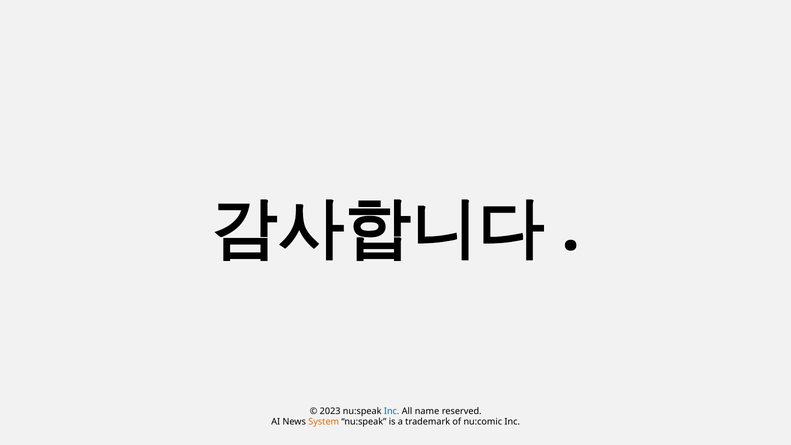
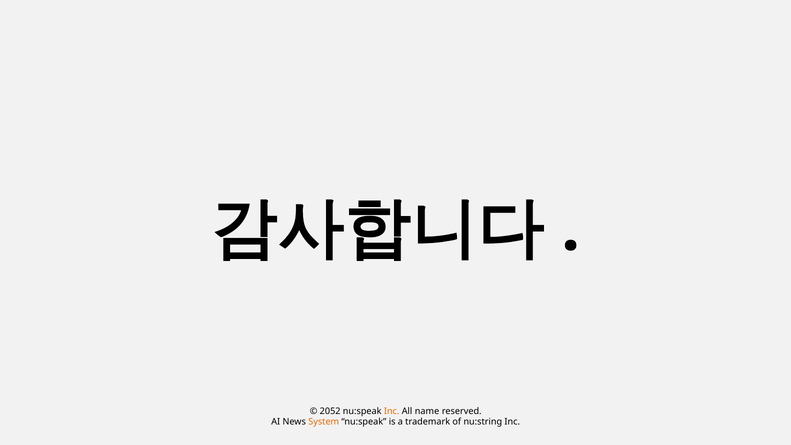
2023: 2023 -> 2052 (330, 411)
Inc colour: blue -> orange (392, 411)
nu:comic: nu:comic -> nu:string (483, 422)
